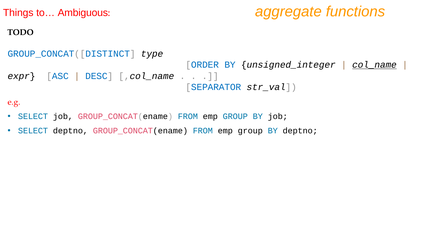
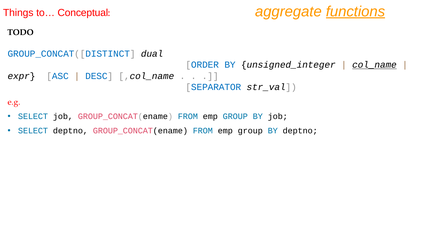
functions underline: none -> present (355, 12)
Ambiguous: Ambiguous -> Conceptual (83, 13)
type: type -> dual (152, 54)
